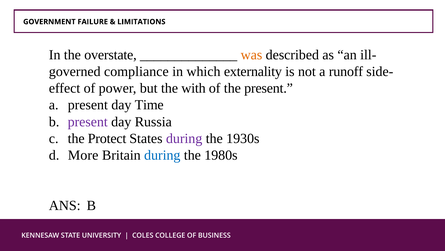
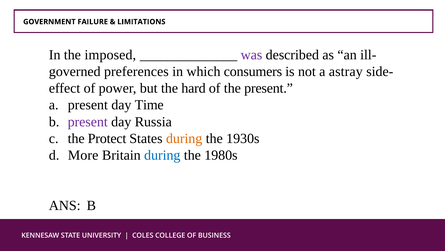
overstate: overstate -> imposed (110, 55)
was colour: orange -> purple (252, 55)
compliance: compliance -> preferences (136, 71)
externality: externality -> consumers (253, 71)
runoff: runoff -> astray (346, 71)
with: with -> hard (194, 88)
during colour: purple -> orange (184, 138)
